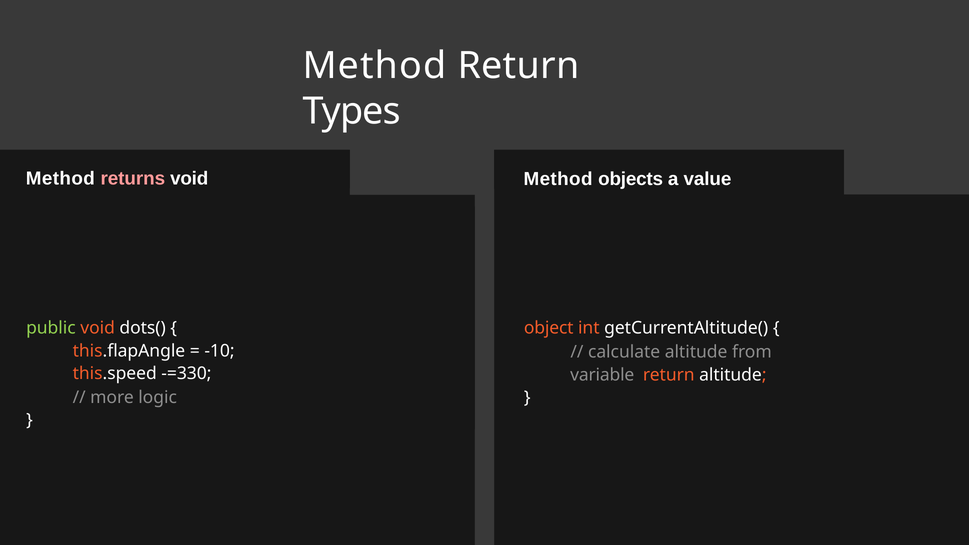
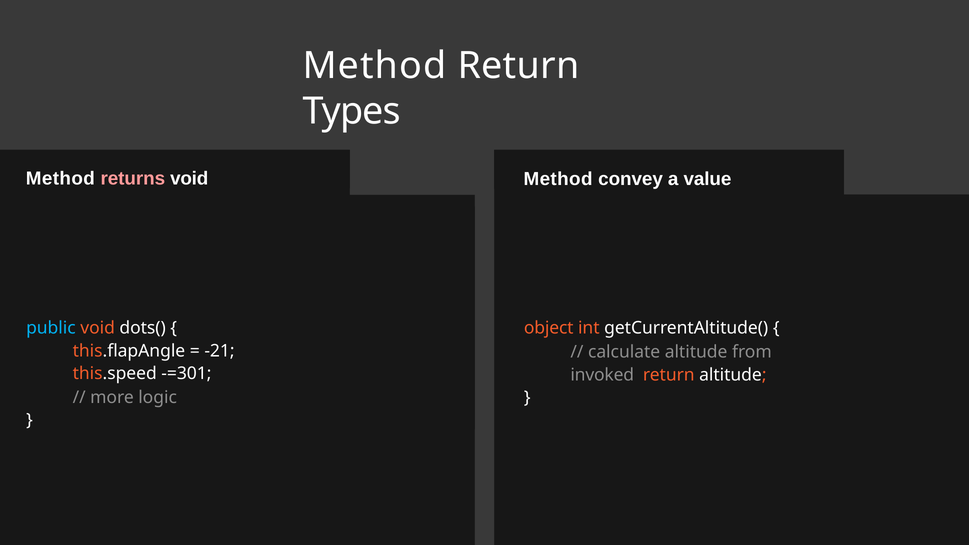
objects: objects -> convey (631, 179)
public colour: light green -> light blue (51, 328)
-10: -10 -> -21 (220, 351)
-=330: -=330 -> -=301 (186, 374)
variable: variable -> invoked (602, 375)
